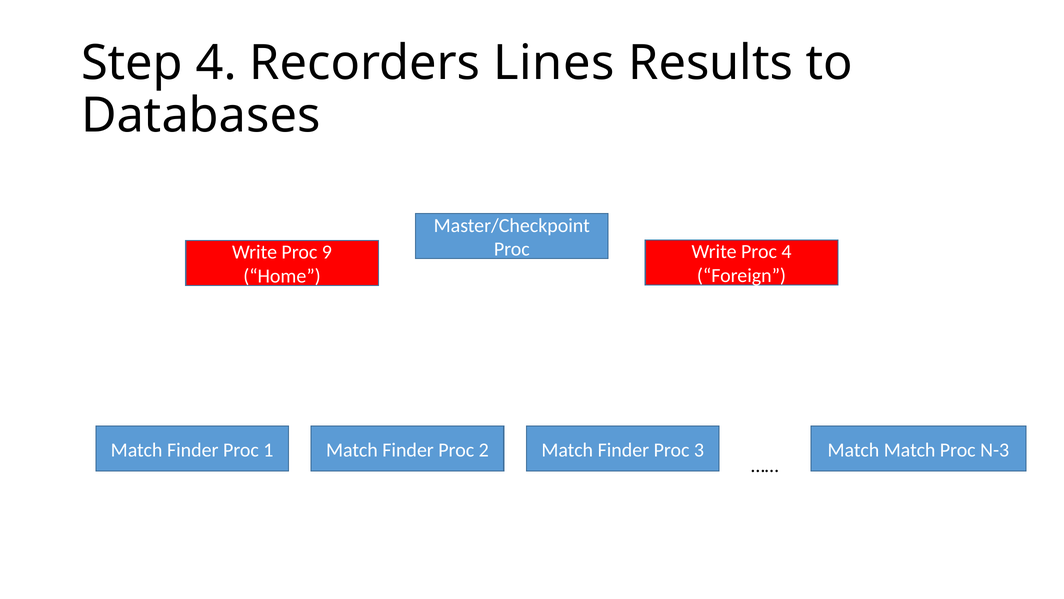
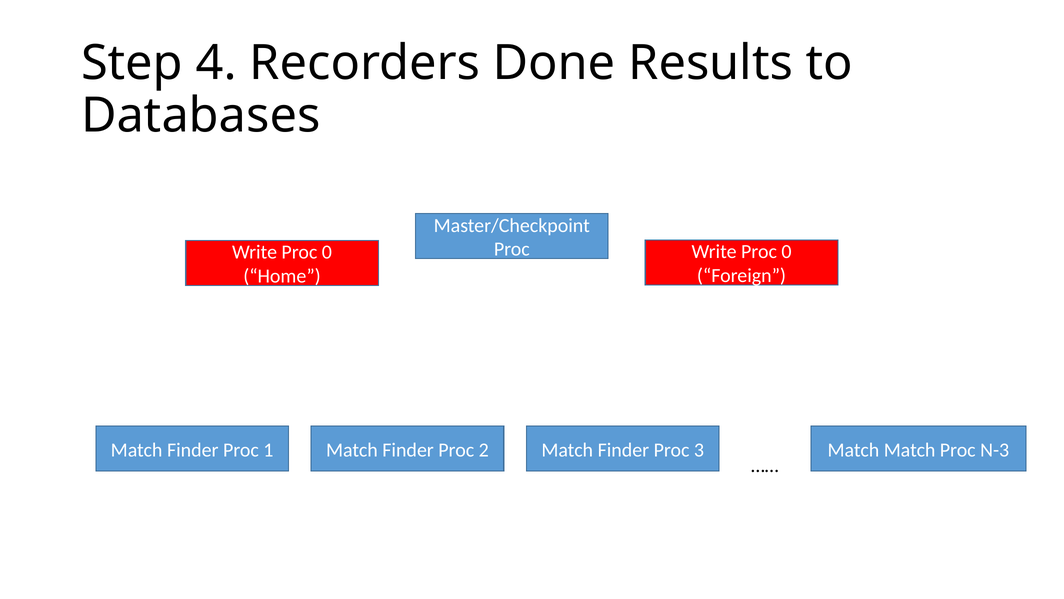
Lines: Lines -> Done (554, 63)
Proc Write Proc 4: 4 -> 0 (786, 252)
9: 9 -> 0 (327, 252)
